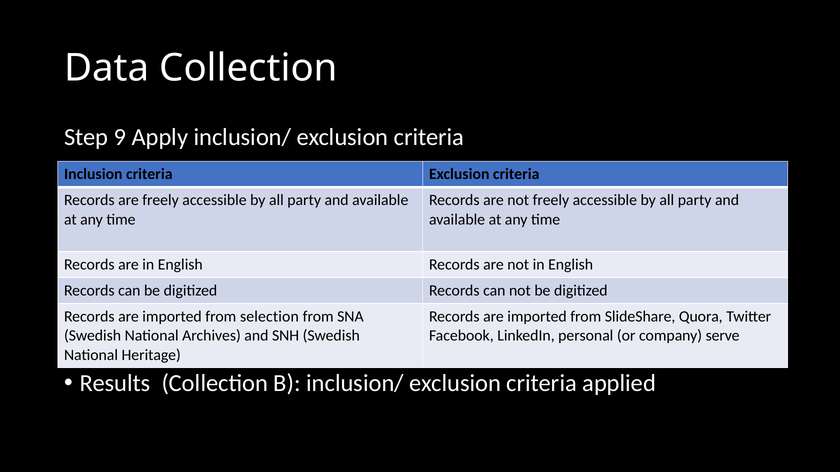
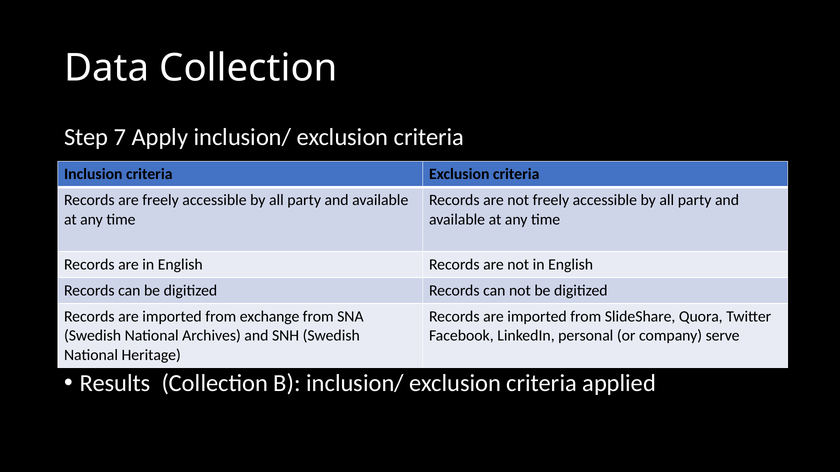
9: 9 -> 7 (120, 137)
selection: selection -> exchange (270, 317)
